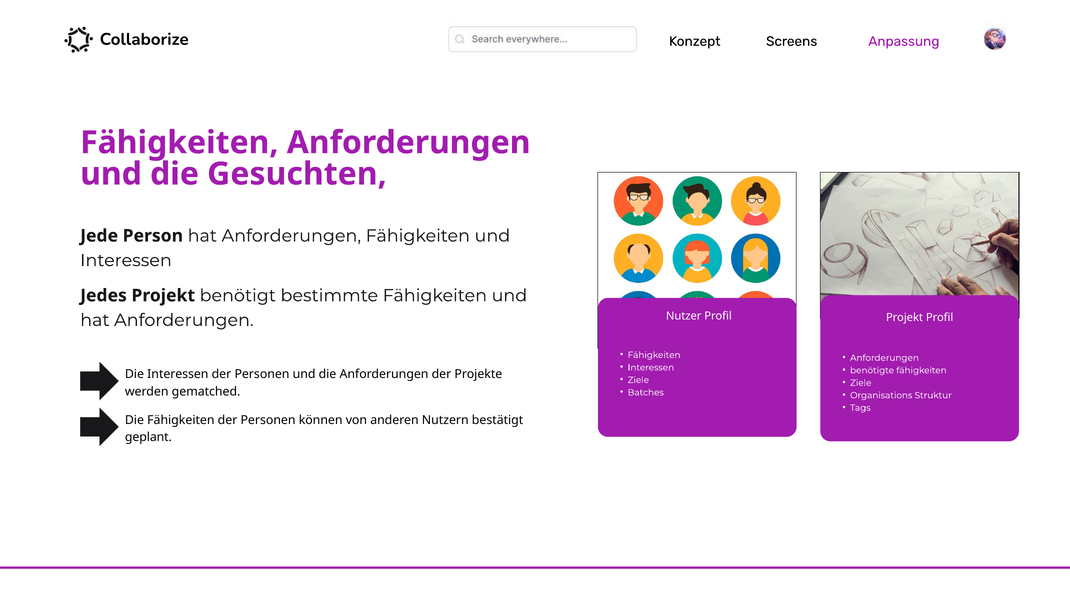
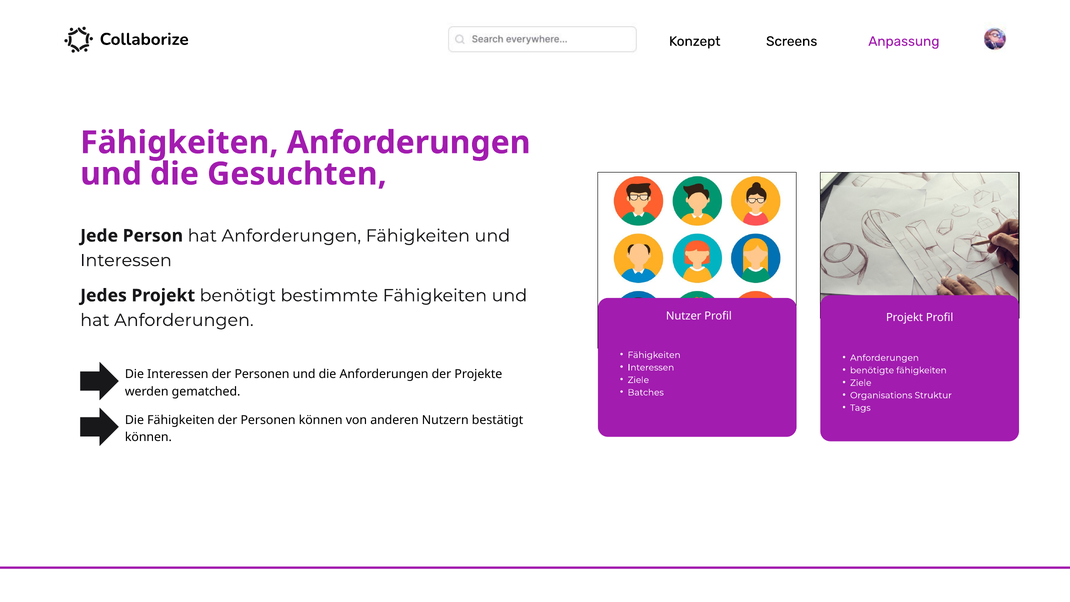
geplant: geplant -> können (148, 437)
